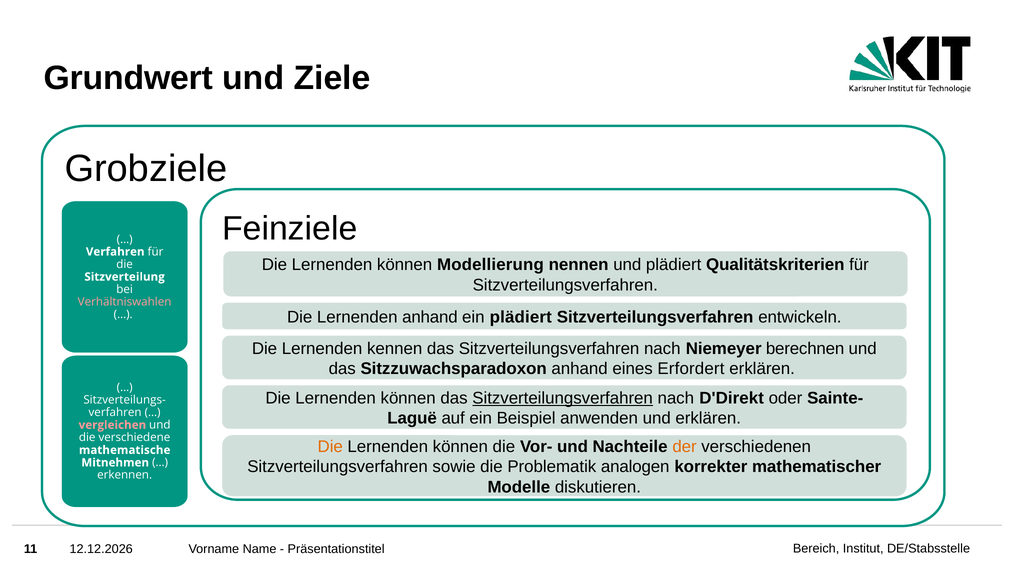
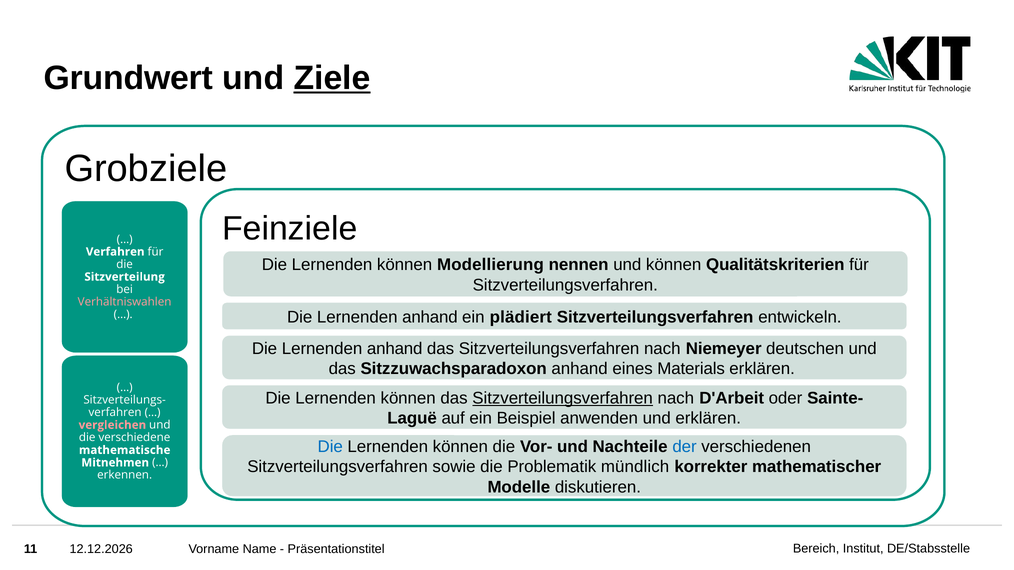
Ziele underline: none -> present (332, 78)
und plädiert: plädiert -> können (674, 265)
kennen: kennen -> anhand (395, 349)
berechnen: berechnen -> deutschen (805, 349)
Erfordert: Erfordert -> Materials (691, 369)
D'Direkt: D'Direkt -> D'Arbeit (732, 398)
Die colour: orange -> blue (330, 447)
der colour: orange -> blue (685, 447)
analogen: analogen -> mündlich (635, 467)
